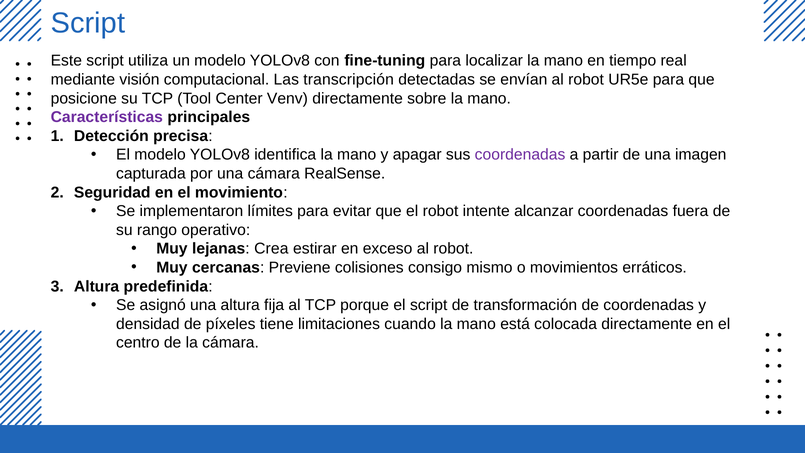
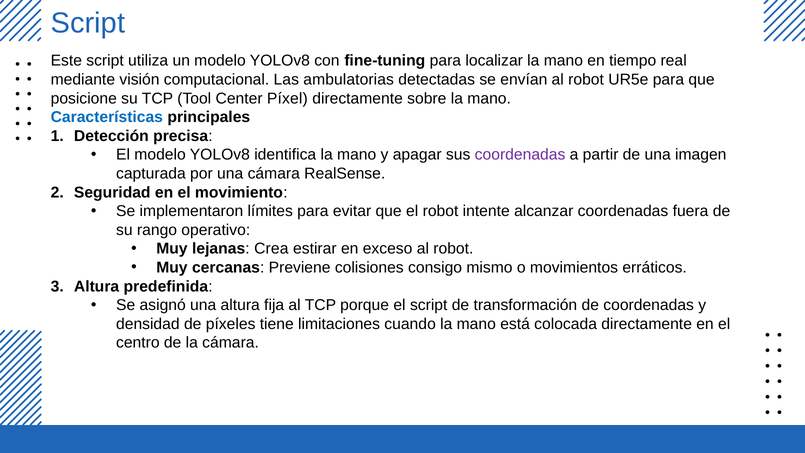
transcripción: transcripción -> ambulatorias (349, 80)
Venv: Venv -> Píxel (287, 98)
Características colour: purple -> blue (107, 117)
